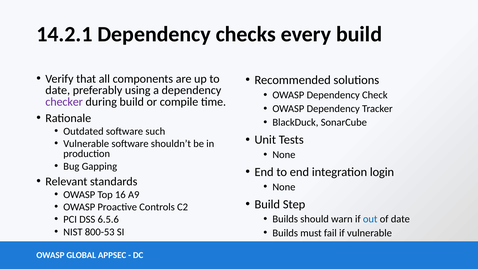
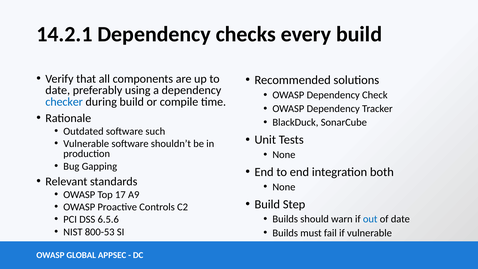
checker colour: purple -> blue (64, 102)
login: login -> both (382, 172)
16: 16 -> 17 (120, 195)
